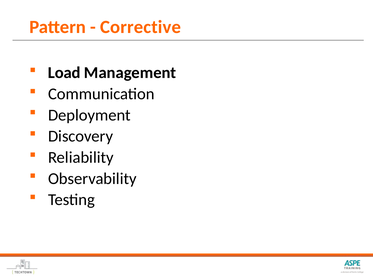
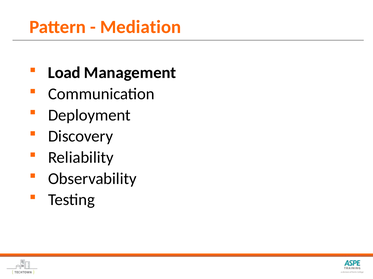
Corrective: Corrective -> Mediation (141, 27)
